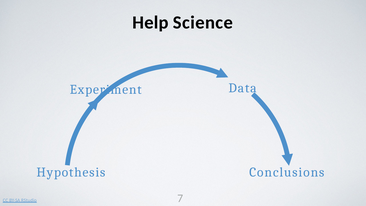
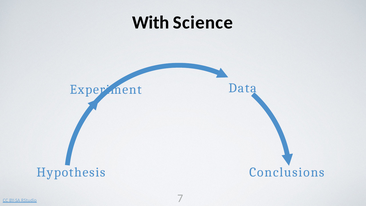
Help: Help -> With (151, 22)
